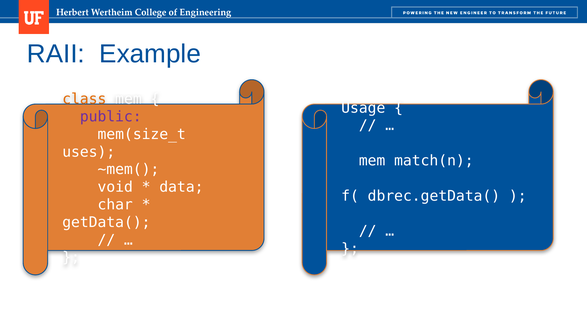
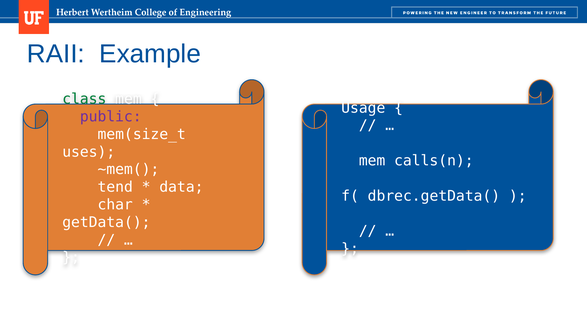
class colour: orange -> green (84, 99)
match(n: match(n -> calls(n (434, 161)
void: void -> tend (115, 187)
